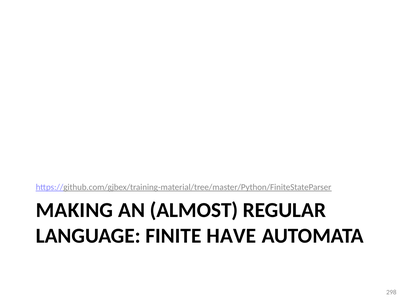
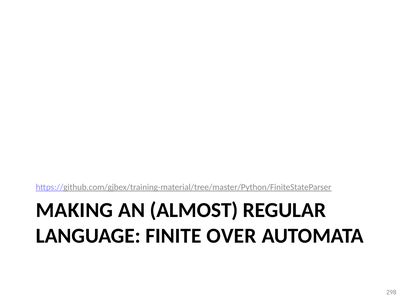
HAVE: HAVE -> OVER (231, 235)
